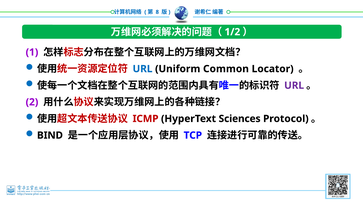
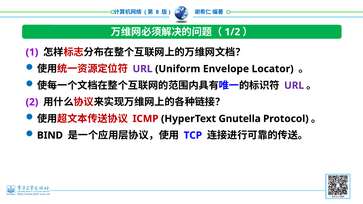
URL colour: blue -> purple (143, 69)
Common: Common -> Envelope (226, 69)
Sciences: Sciences -> Gnutella (240, 119)
